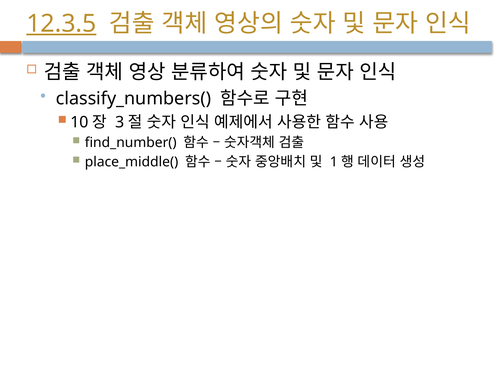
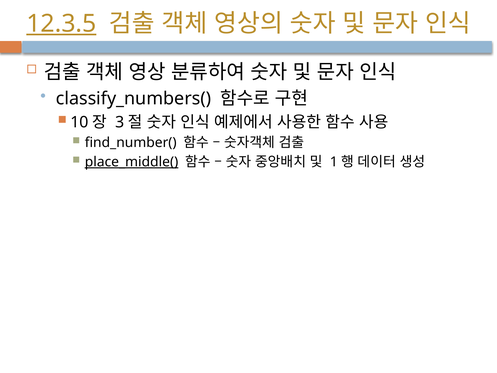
place_middle( underline: none -> present (132, 162)
